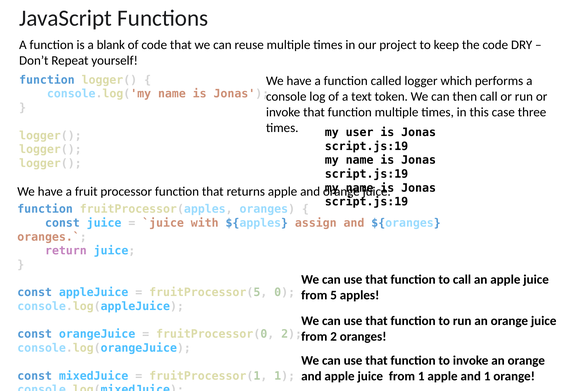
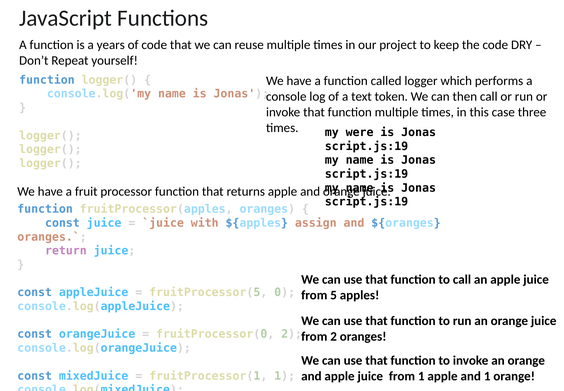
blank: blank -> years (111, 45)
user: user -> were (360, 132)
